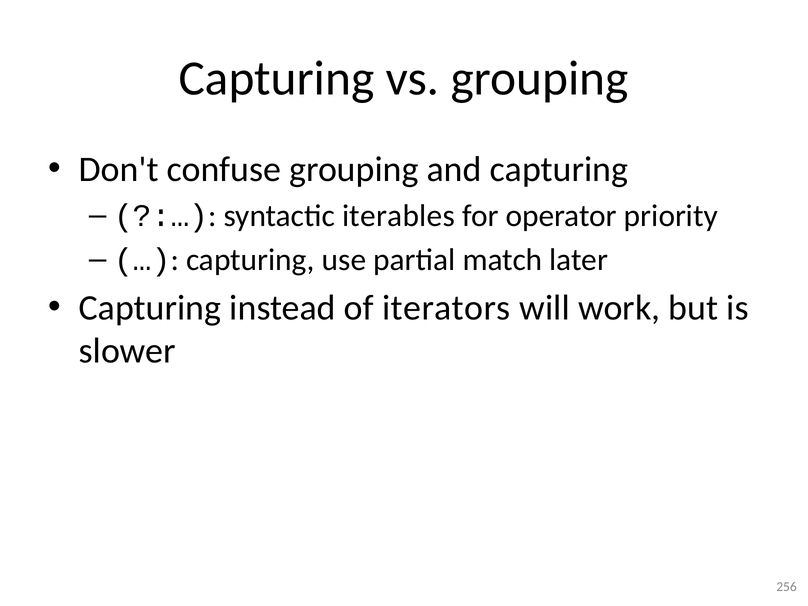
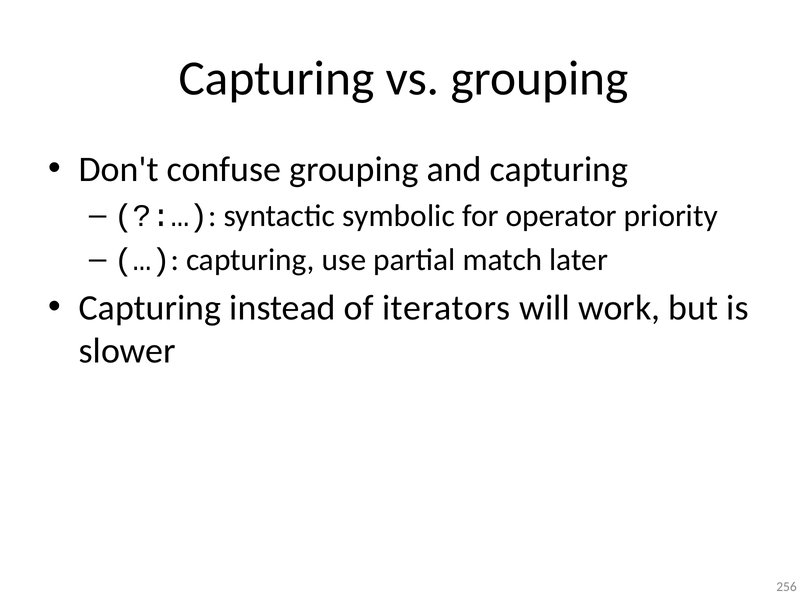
iterables: iterables -> symbolic (398, 216)
